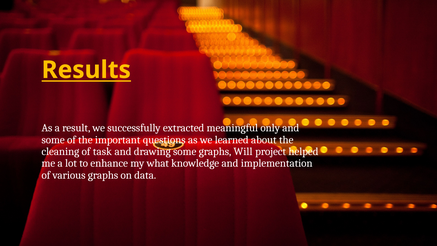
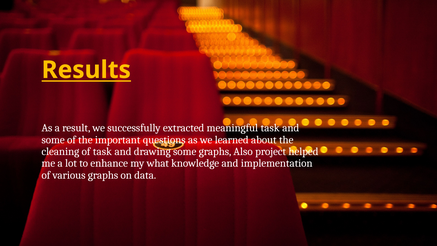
meaningful only: only -> task (270, 128)
Will: Will -> Also (243, 151)
